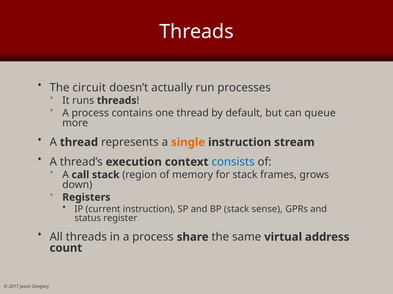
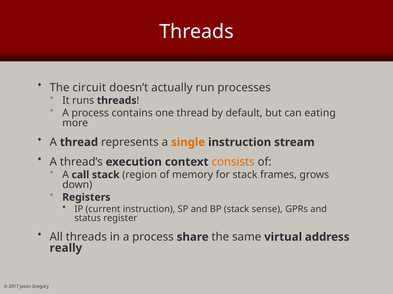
queue: queue -> eating (320, 113)
consists colour: blue -> orange (233, 162)
count: count -> really (66, 249)
